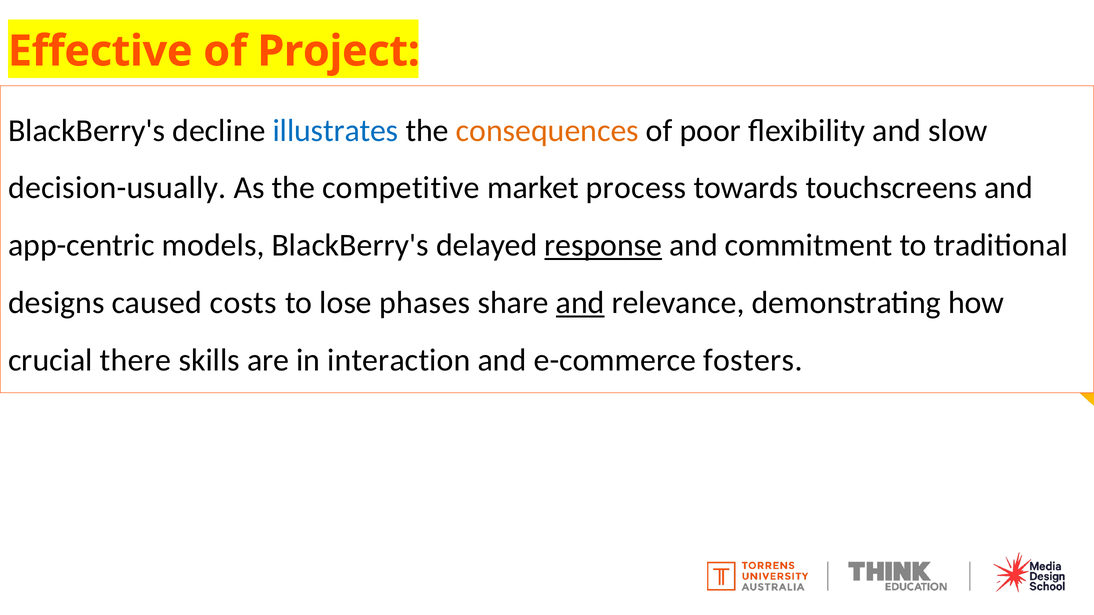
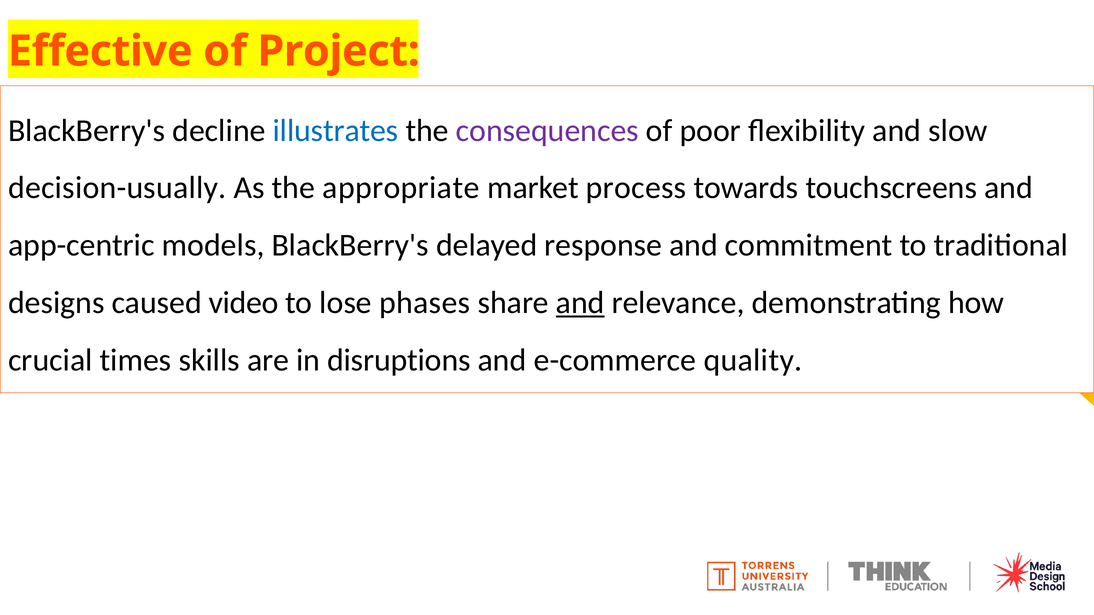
consequences colour: orange -> purple (547, 131)
competitive: competitive -> appropriate (401, 188)
response underline: present -> none (603, 246)
costs: costs -> video (244, 303)
there: there -> times (136, 360)
interaction: interaction -> disruptions (399, 360)
fosters: fosters -> quality (753, 360)
